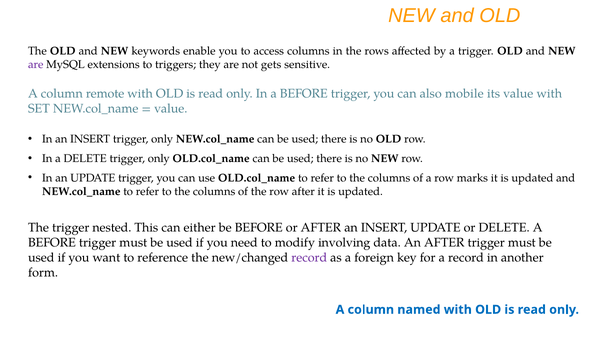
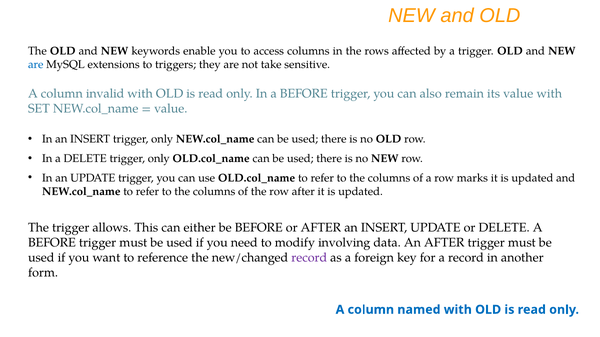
are colour: purple -> blue (36, 64)
gets: gets -> take (271, 64)
remote: remote -> invalid (105, 94)
mobile: mobile -> remain (464, 94)
nested: nested -> allows (112, 228)
